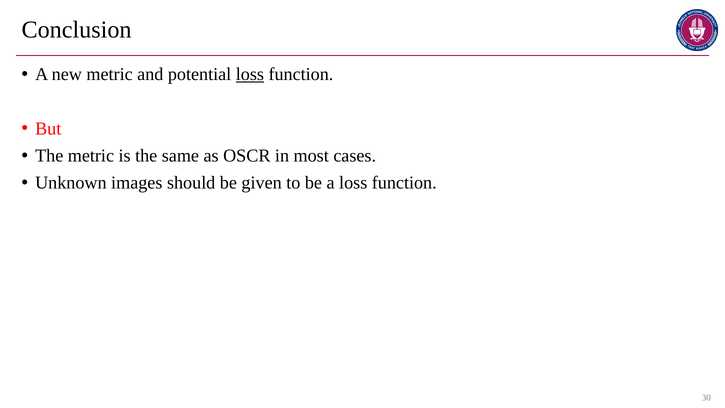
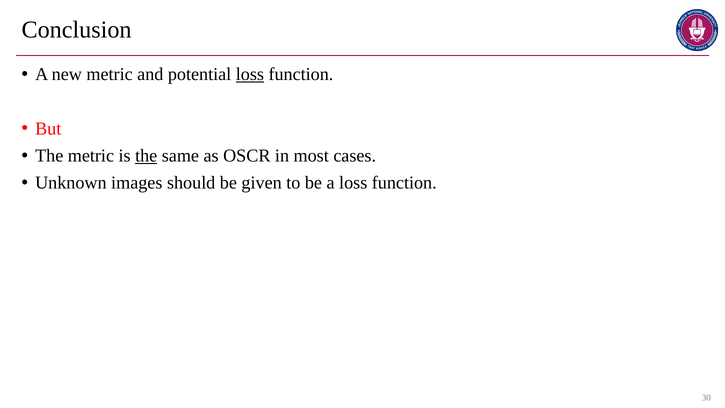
the underline: none -> present (146, 156)
